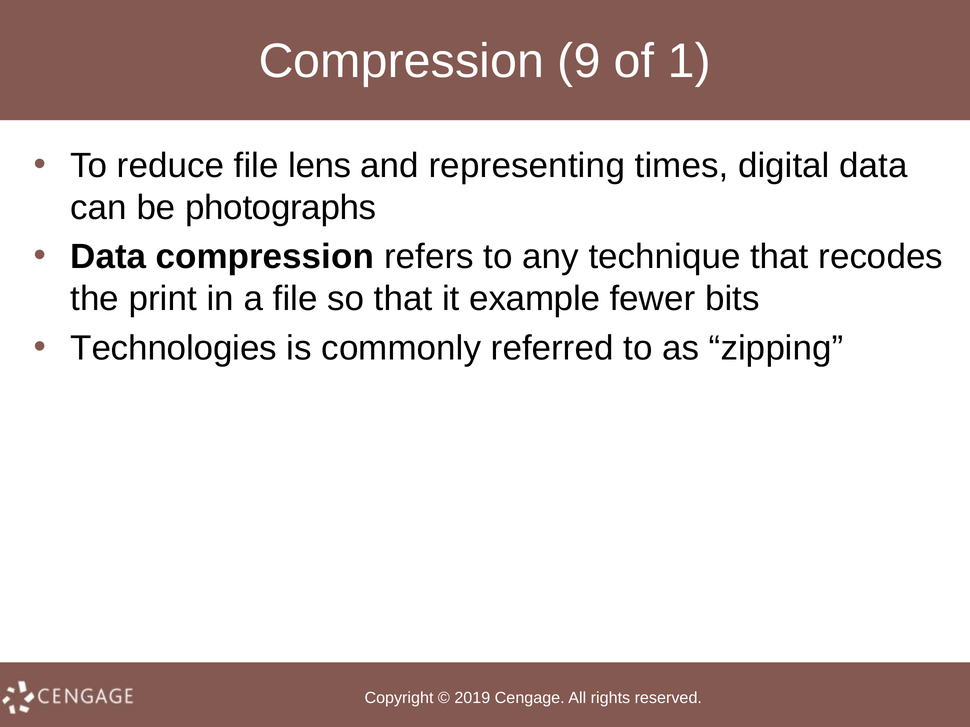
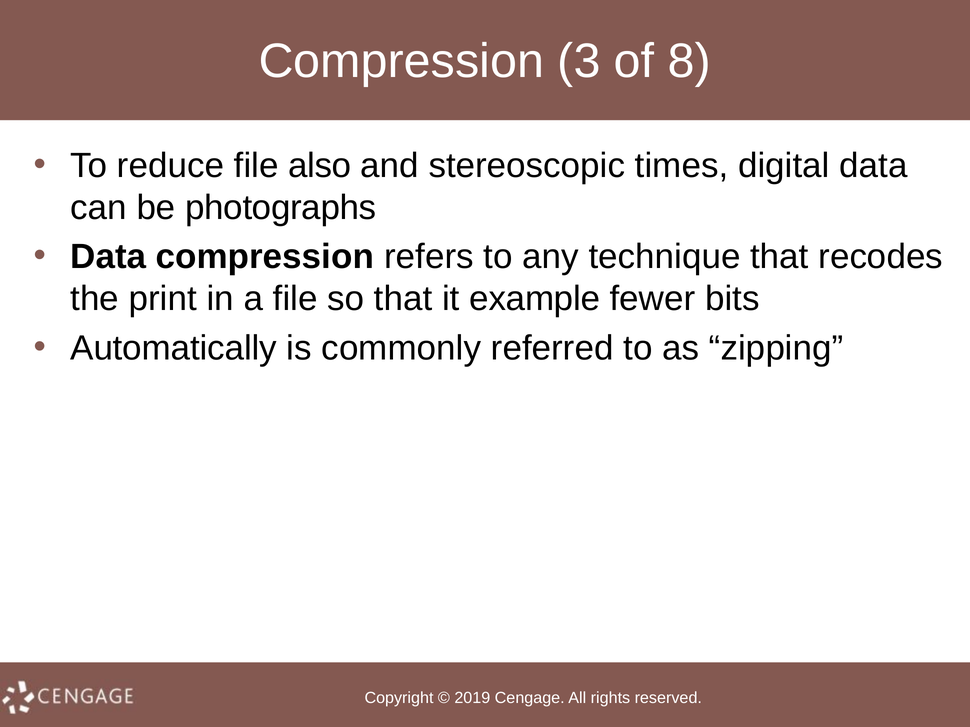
9: 9 -> 3 (579, 61)
1: 1 -> 8 (689, 61)
lens: lens -> also (320, 166)
representing: representing -> stereoscopic (527, 166)
Technologies: Technologies -> Automatically (174, 348)
